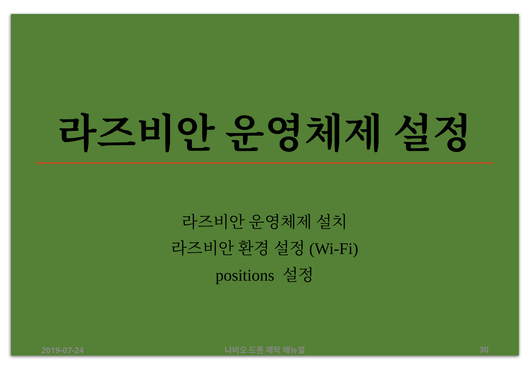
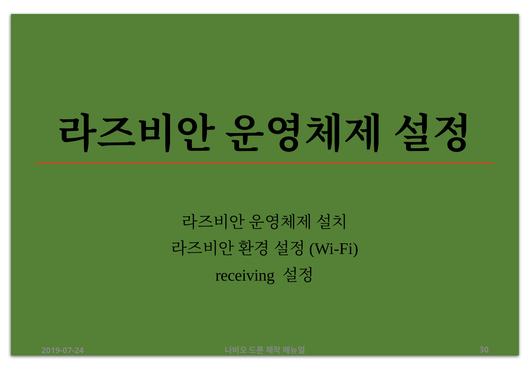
positions: positions -> receiving (245, 275)
